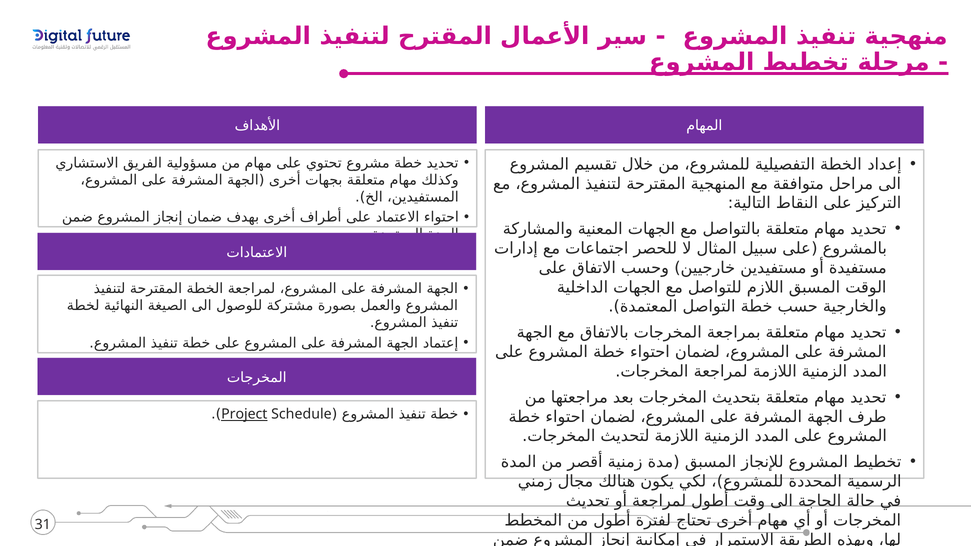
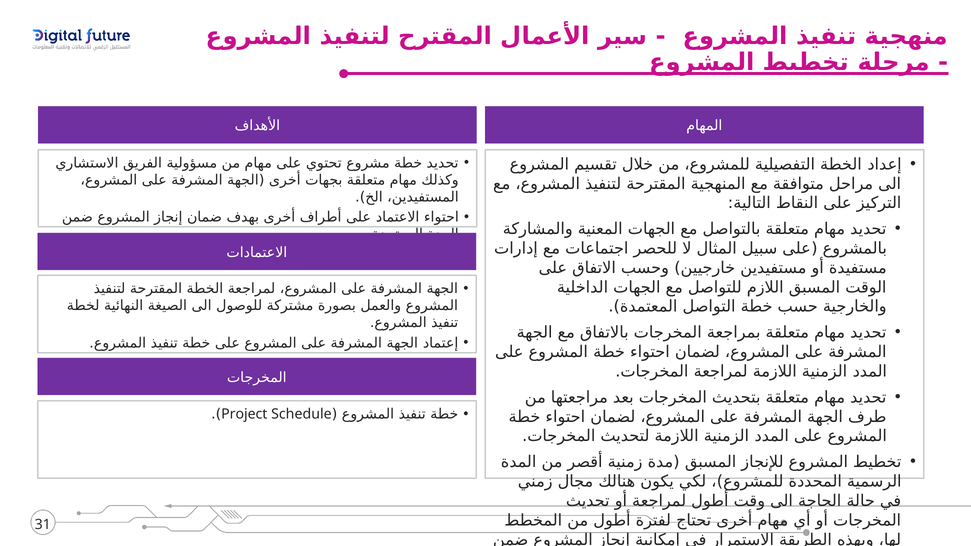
Project underline: present -> none (244, 414)
